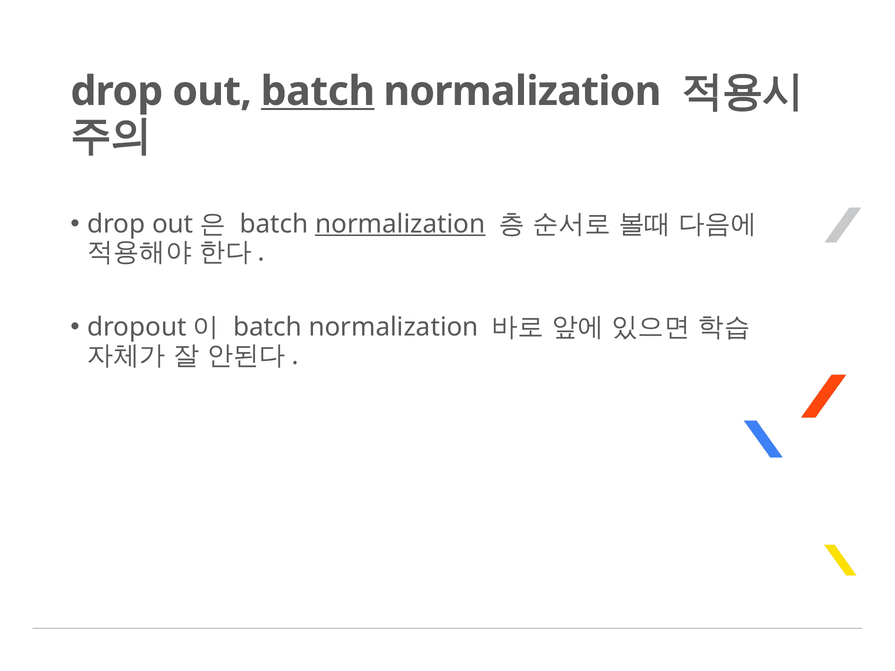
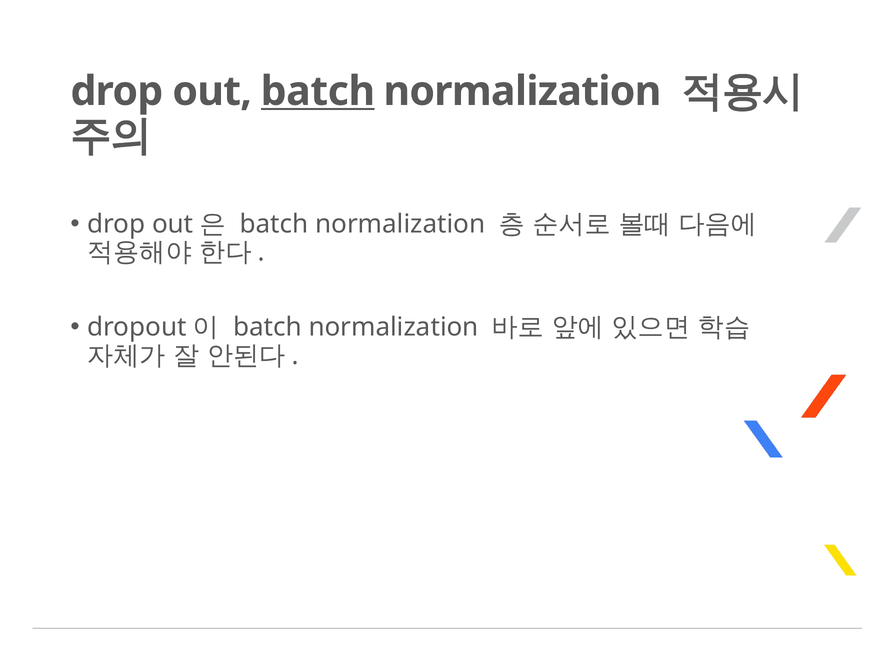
normalization underline: present -> none (400, 224)
